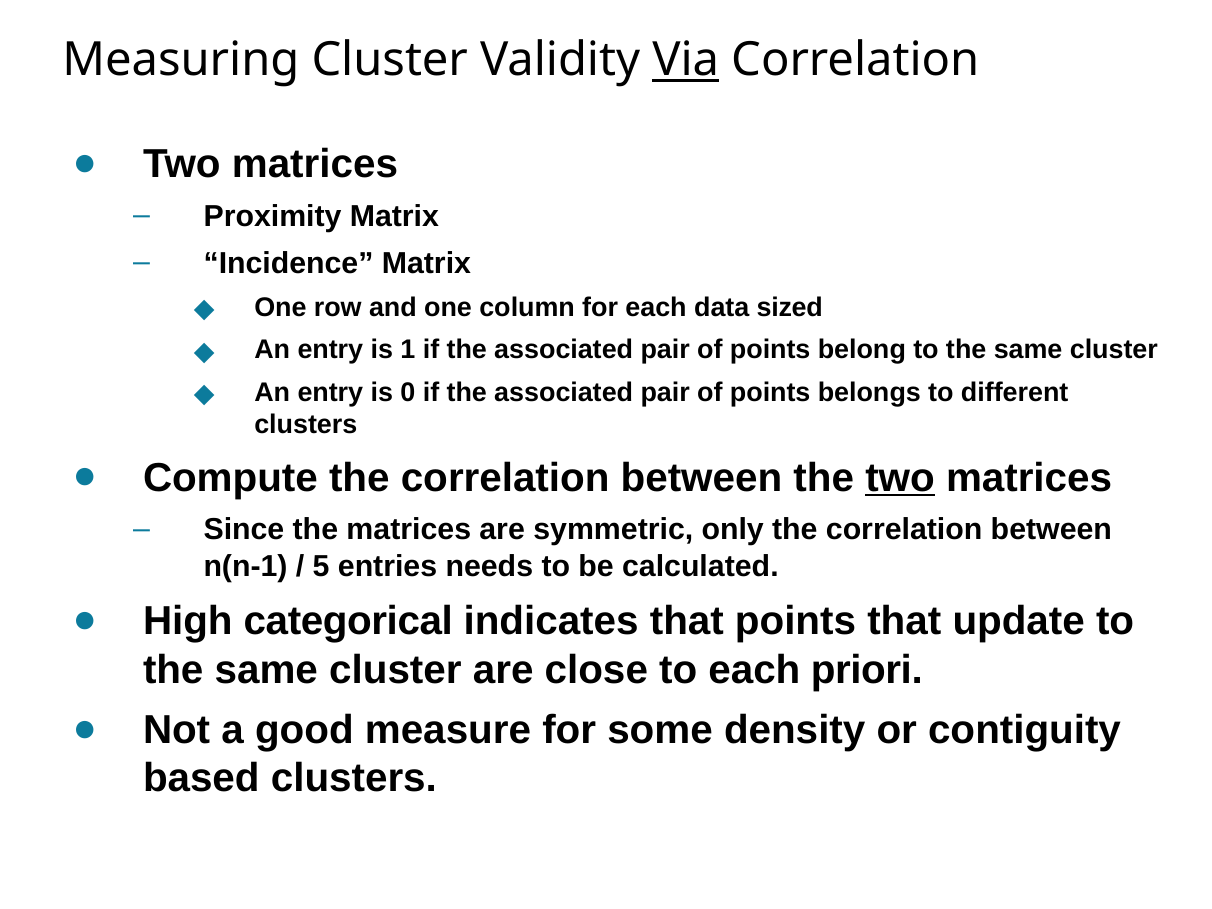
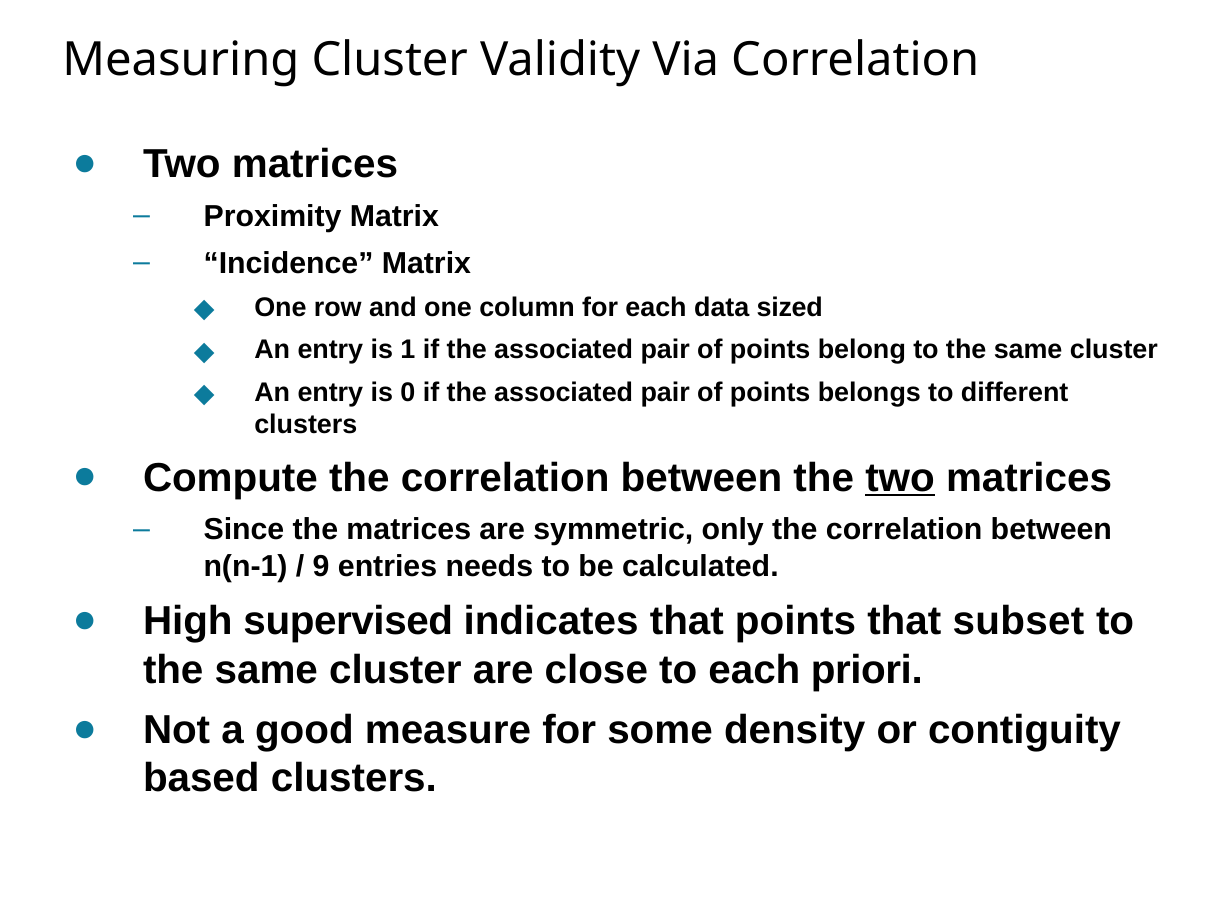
Via underline: present -> none (686, 60)
5: 5 -> 9 (321, 566)
categorical: categorical -> supervised (348, 621)
update: update -> subset (1018, 621)
